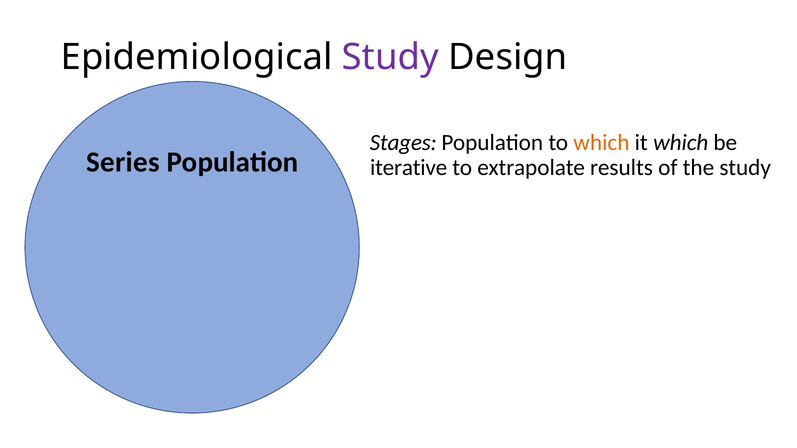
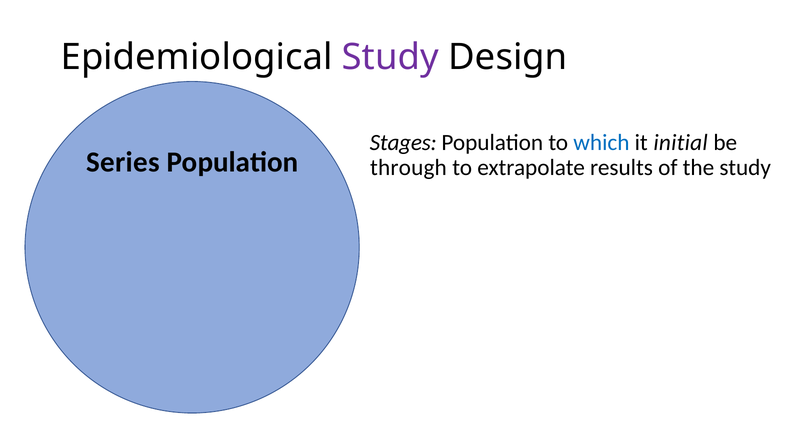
which colour: orange -> blue (601, 142)
it which: which -> initial (681, 142)
iterative: iterative -> through (408, 168)
